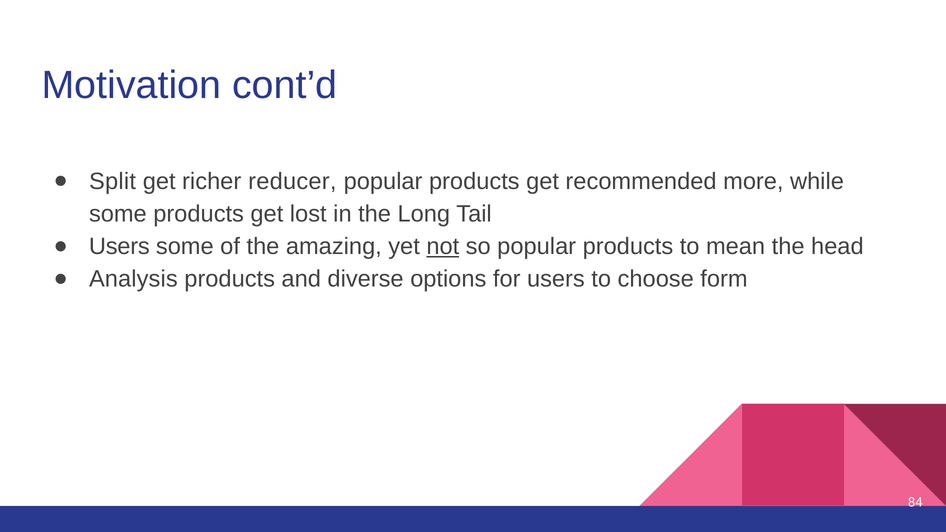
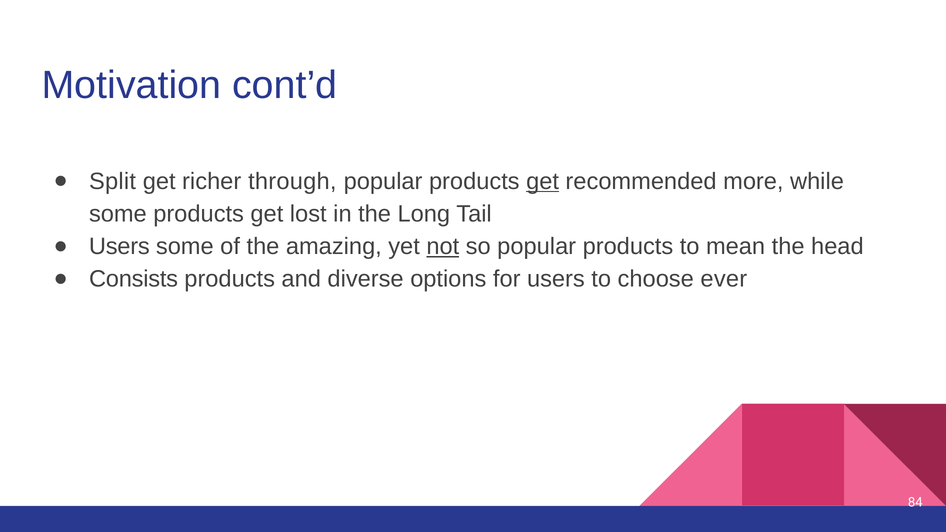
reducer: reducer -> through (292, 181)
get underline: none -> present (543, 181)
Analysis: Analysis -> Consists (134, 279)
form: form -> ever (724, 279)
